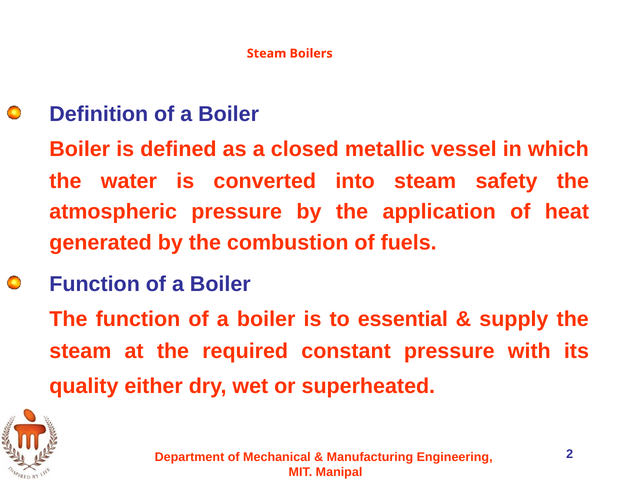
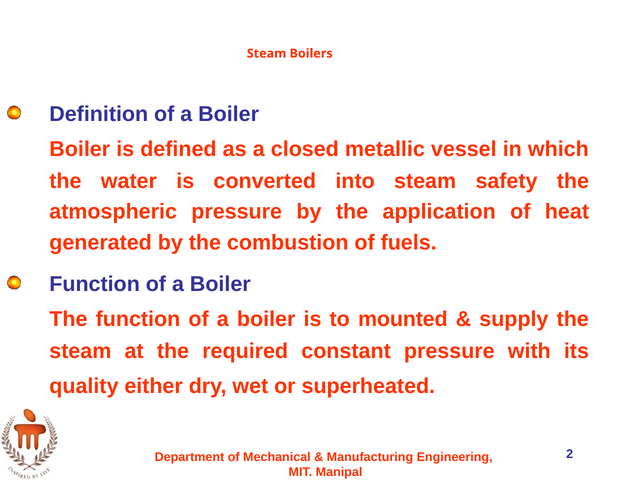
essential: essential -> mounted (403, 319)
